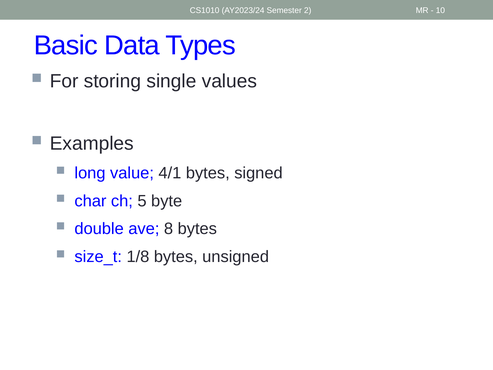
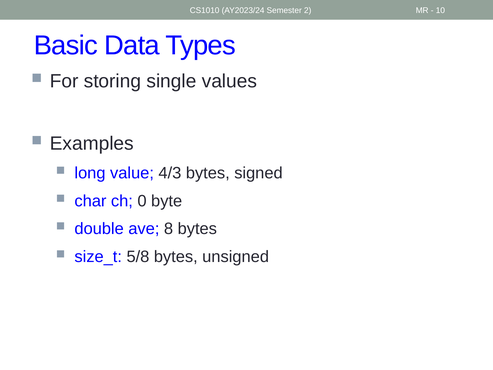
4/1: 4/1 -> 4/3 (170, 173)
5: 5 -> 0 (142, 201)
1/8: 1/8 -> 5/8 (138, 257)
